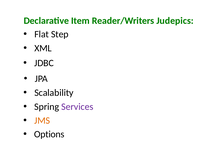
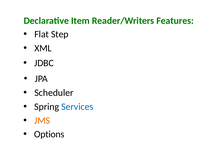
Judepics: Judepics -> Features (175, 21)
Scalability: Scalability -> Scheduler (54, 92)
Services colour: purple -> blue (77, 106)
